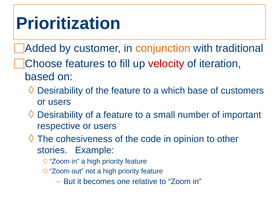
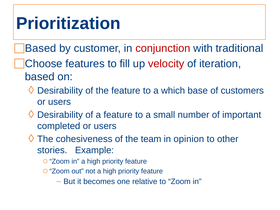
Added: Added -> Based (41, 48)
conjunction colour: orange -> red (163, 48)
respective: respective -> completed (59, 126)
code: code -> team (151, 139)
